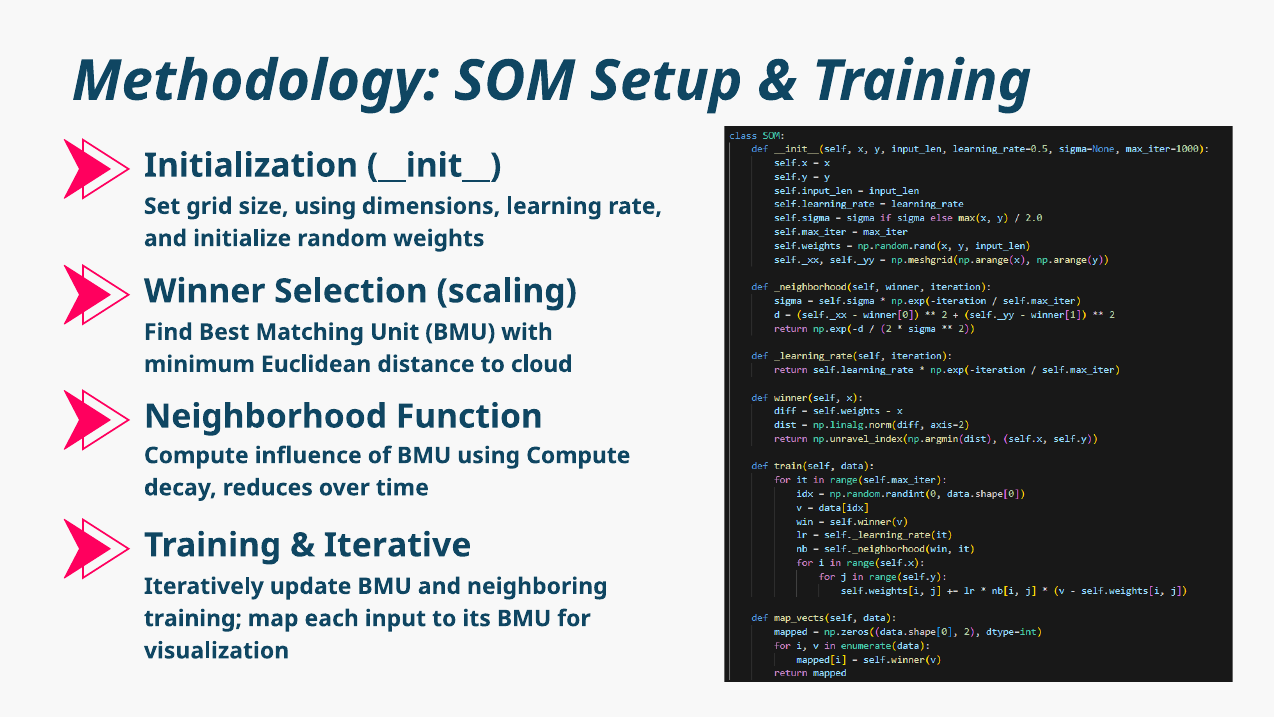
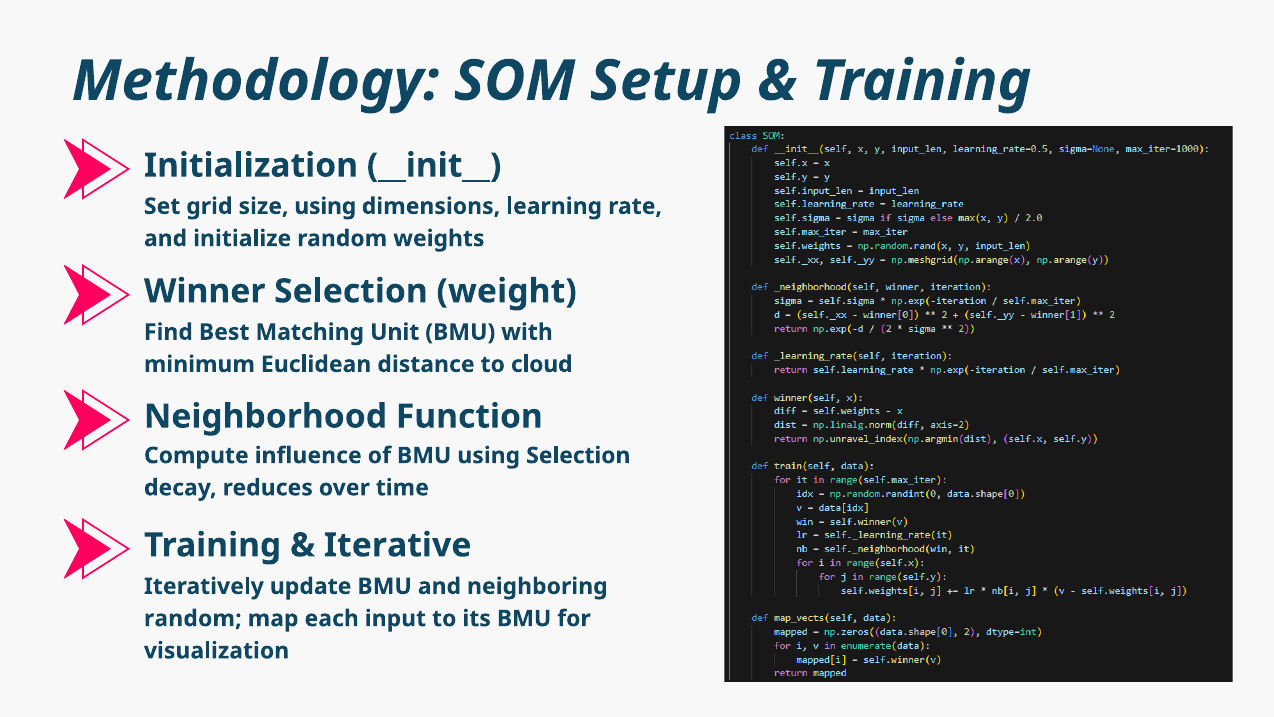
scaling: scaling -> weight (507, 291)
using Compute: Compute -> Selection (578, 455)
training: training -> random (193, 618)
